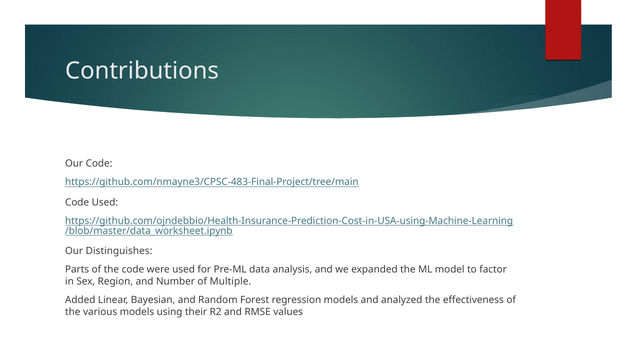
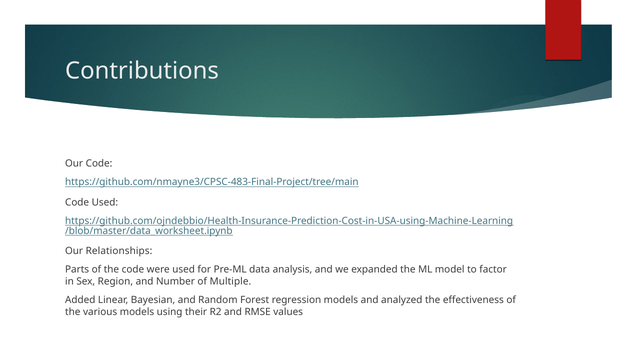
Distinguishes: Distinguishes -> Relationships (119, 251)
